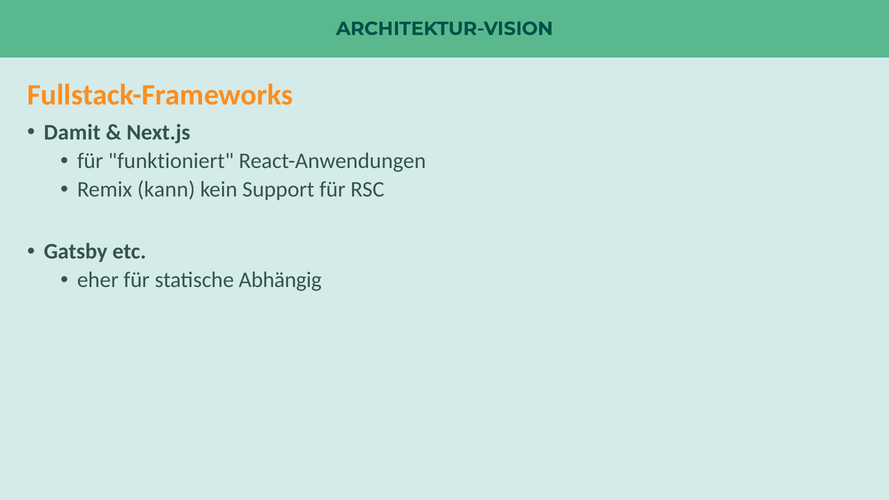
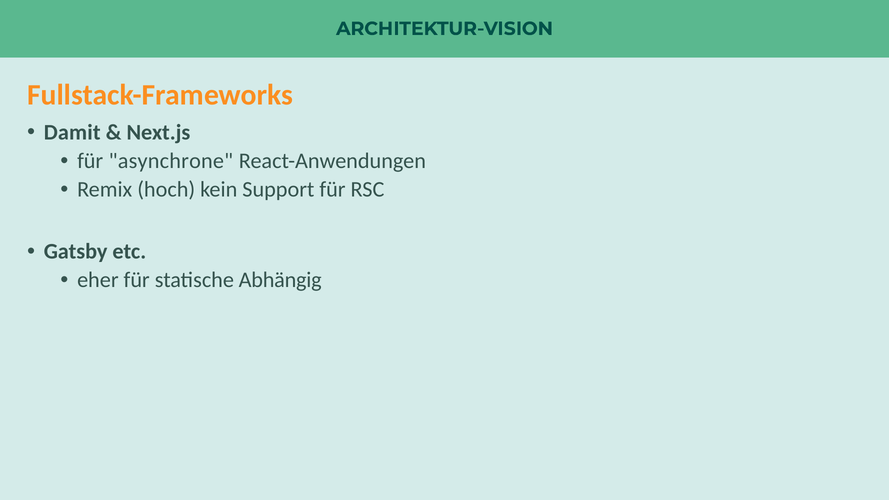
funktioniert: funktioniert -> asynchrone (171, 161)
kann: kann -> hoch (166, 190)
